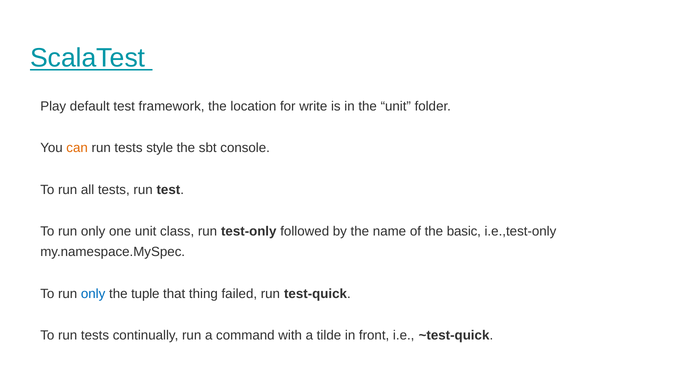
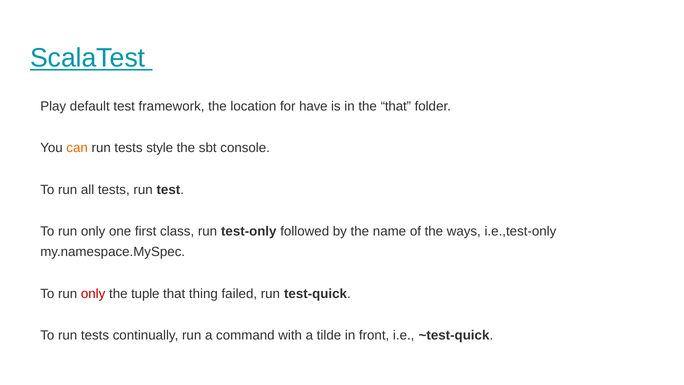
write: write -> have (313, 106)
the unit: unit -> that (396, 106)
one unit: unit -> first (146, 231)
basic: basic -> ways (464, 231)
only colour: blue -> red (93, 294)
